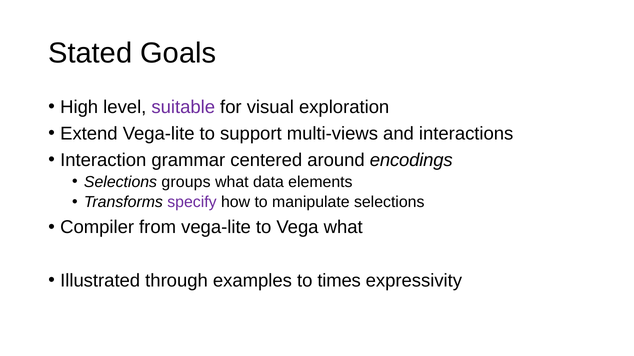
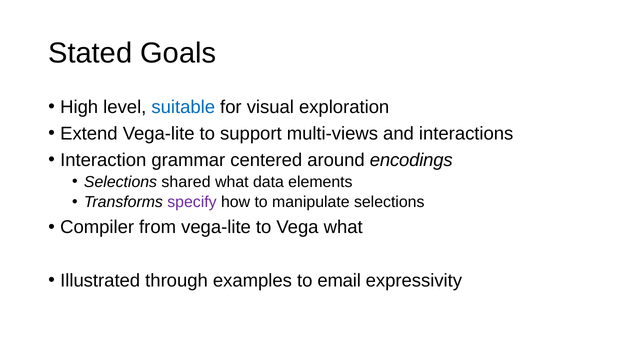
suitable colour: purple -> blue (183, 107)
groups: groups -> shared (186, 182)
times: times -> email (339, 281)
